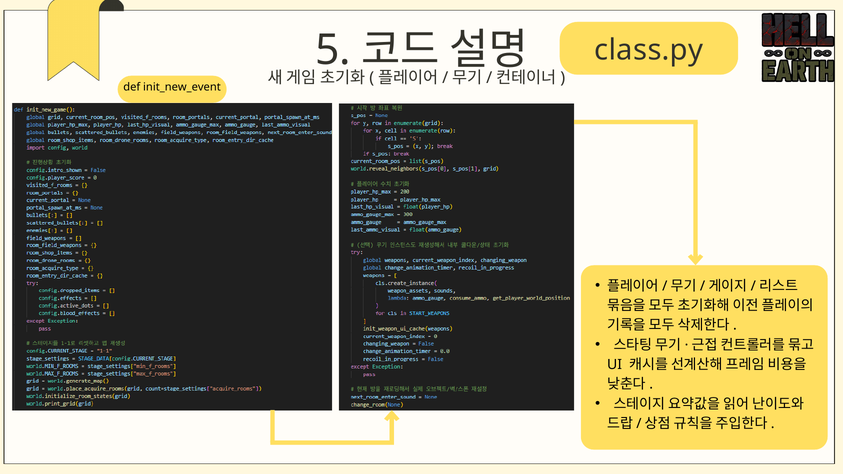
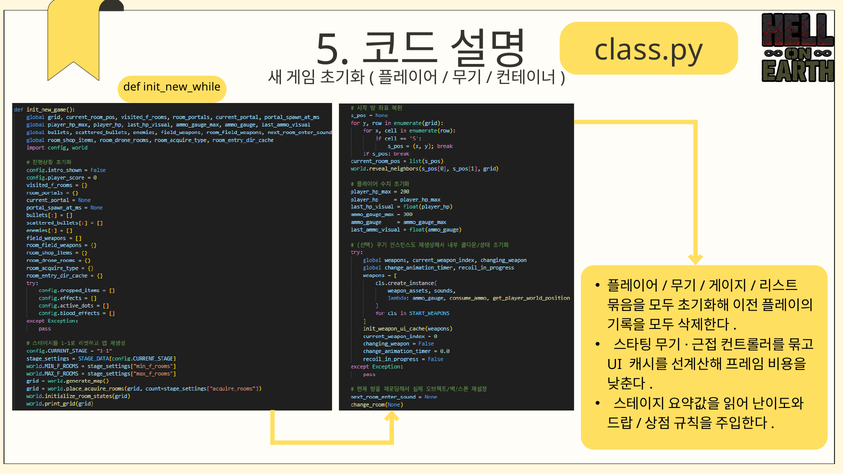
init_new_event: init_new_event -> init_new_while (182, 87)
